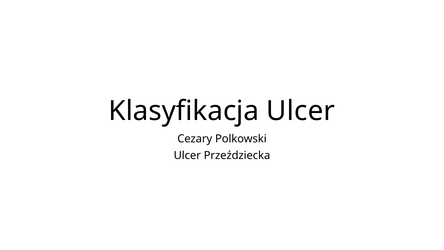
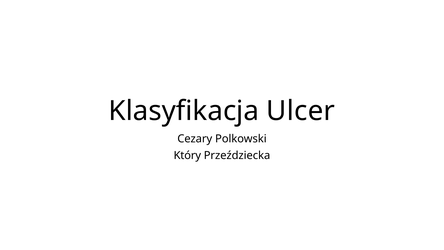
Ulcer: Ulcer -> Który (187, 155)
